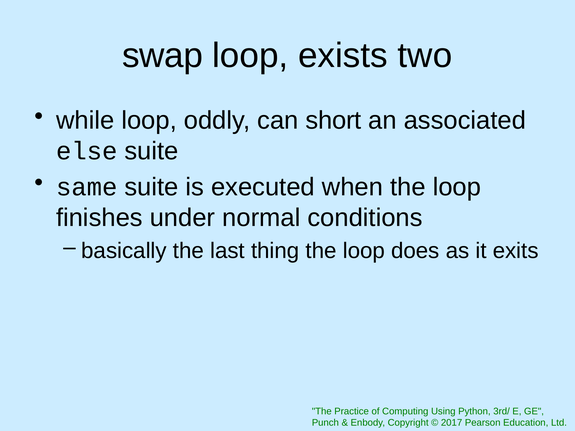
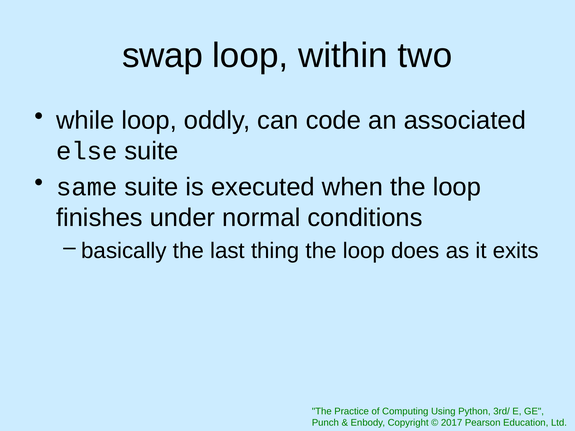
exists: exists -> within (343, 56)
short: short -> code (333, 121)
